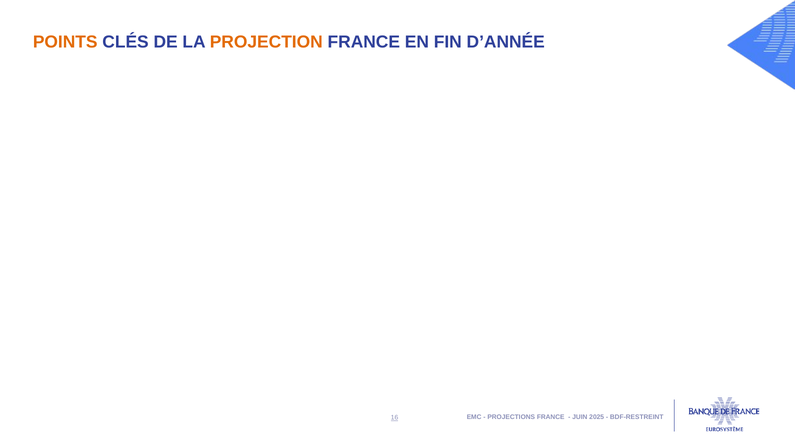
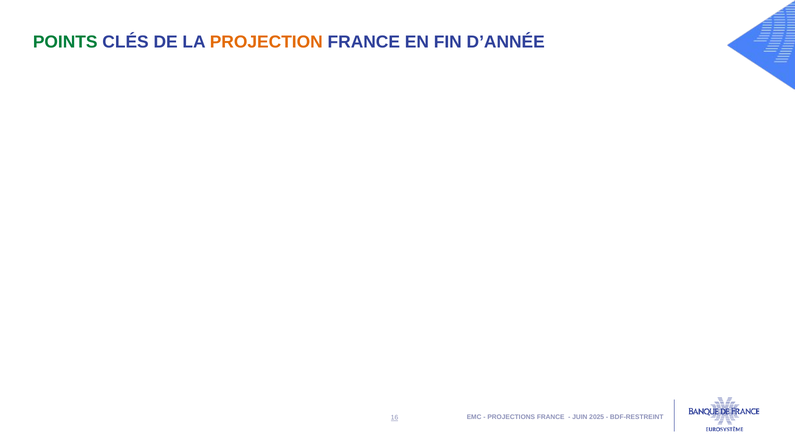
POINTS colour: orange -> green (65, 42)
